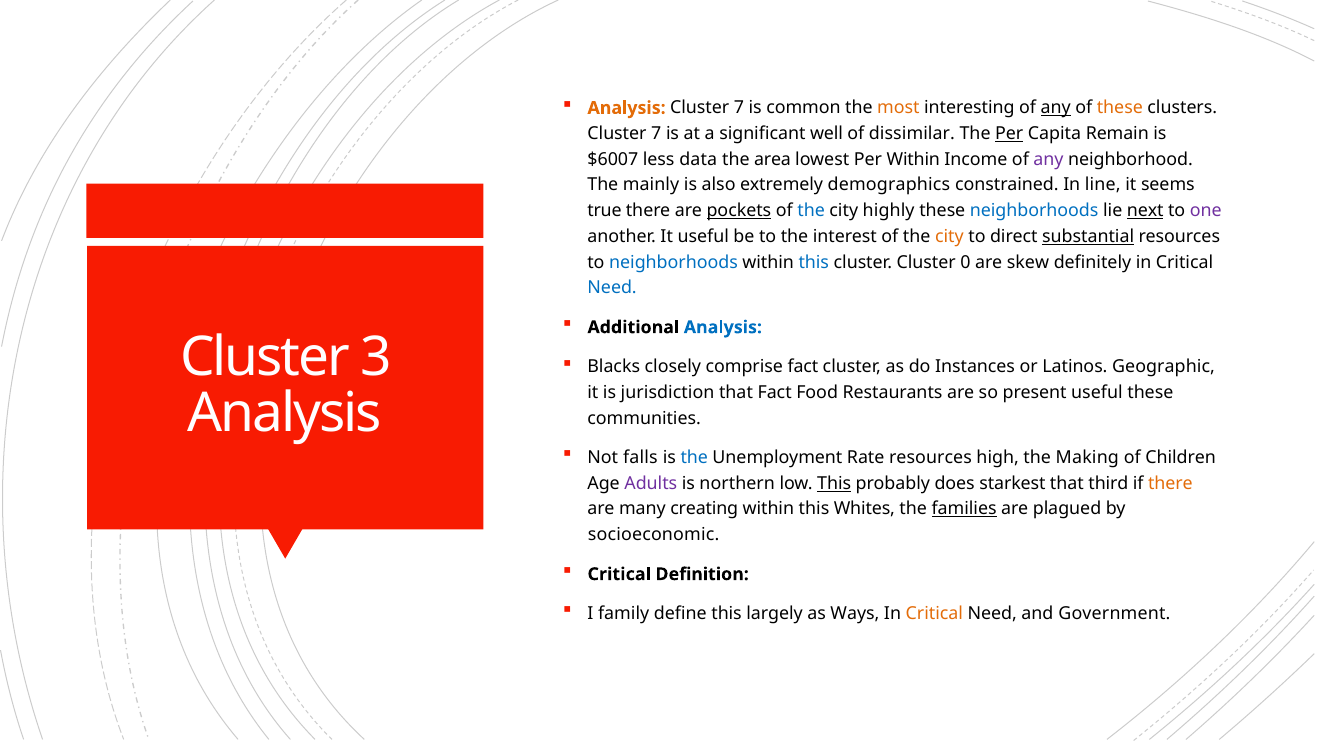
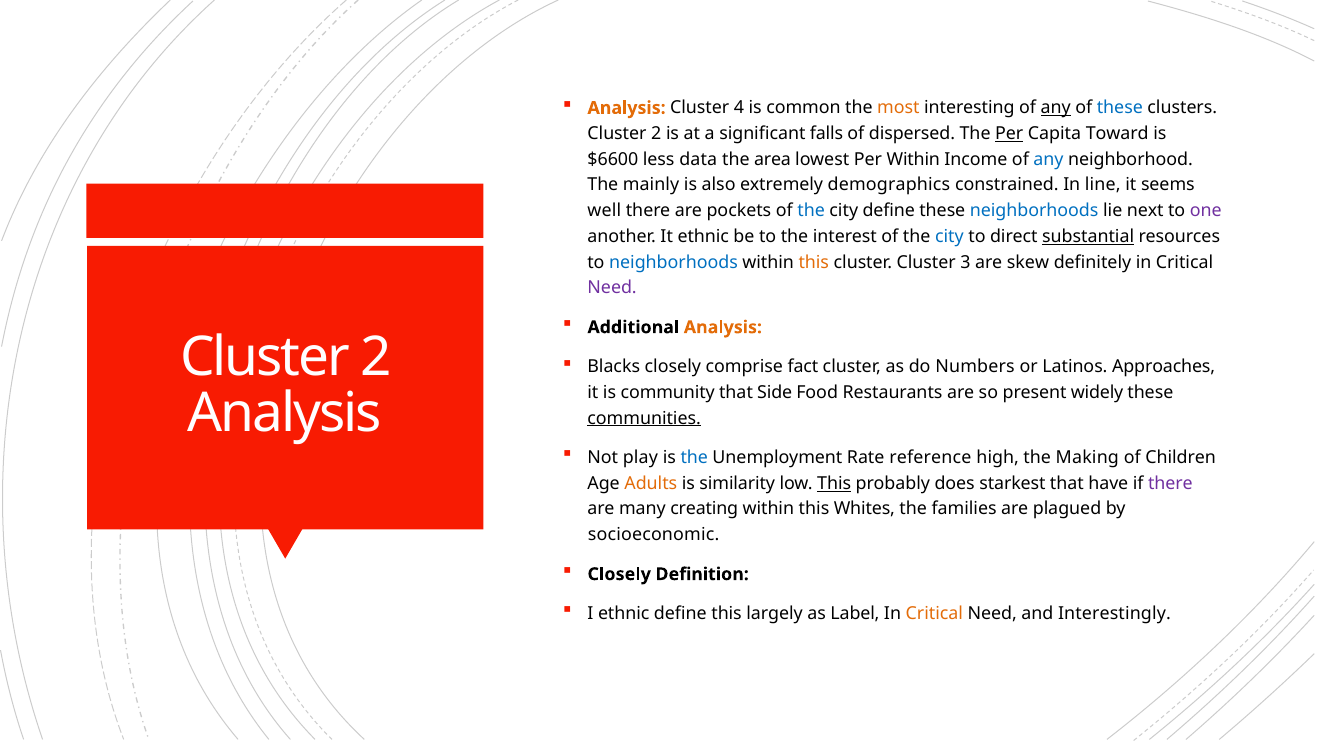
7: 7 -> 4 (739, 108)
these colour: orange -> blue (1120, 108)
7: 7 -> 2 (656, 134)
well: well -> falls (827, 134)
dissimilar: dissimilar -> dispersed (912, 134)
Remain: Remain -> Toward (1117, 134)
$6007: $6007 -> $6600 (613, 159)
any colour: purple -> blue (1049, 159)
true: true -> well (604, 211)
pockets underline: present -> none (739, 211)
city highly: highly -> define (889, 211)
next underline: present -> none (1145, 211)
It useful: useful -> ethnic (703, 236)
city colour: orange -> blue (949, 236)
this colour: blue -> orange (814, 262)
0: 0 -> 3 (965, 262)
Need colour: blue -> purple (612, 288)
Analysis colour: blue -> orange (723, 327)
3: 3 -> 2 (376, 357)
Instances: Instances -> Numbers (975, 367)
Geographic: Geographic -> Approaches (1164, 367)
jurisdiction: jurisdiction -> community (668, 392)
that Fact: Fact -> Side (775, 392)
present useful: useful -> widely (1097, 392)
communities underline: none -> present (644, 418)
falls: falls -> play (640, 458)
Rate resources: resources -> reference (930, 458)
Adults colour: purple -> orange (651, 483)
northern: northern -> similarity (737, 483)
third: third -> have (1108, 483)
there colour: orange -> purple (1170, 483)
families underline: present -> none (964, 509)
Critical: Critical -> Closely (619, 574)
I family: family -> ethnic (624, 614)
Ways: Ways -> Label (855, 614)
Government: Government -> Interestingly (1114, 614)
